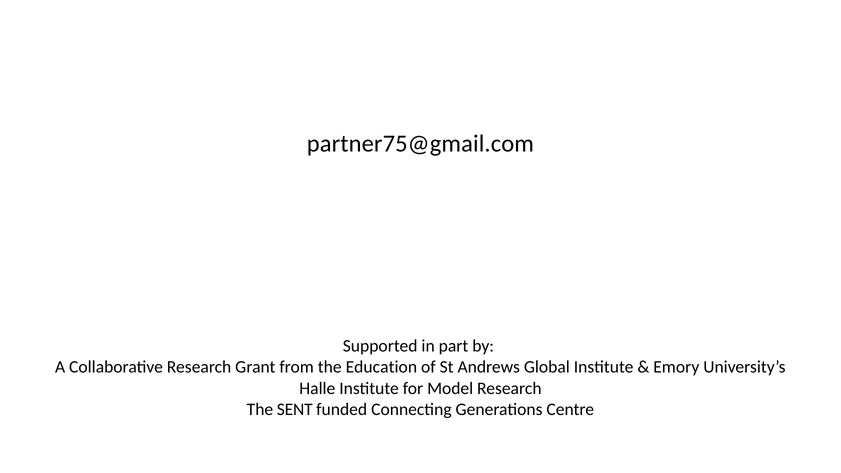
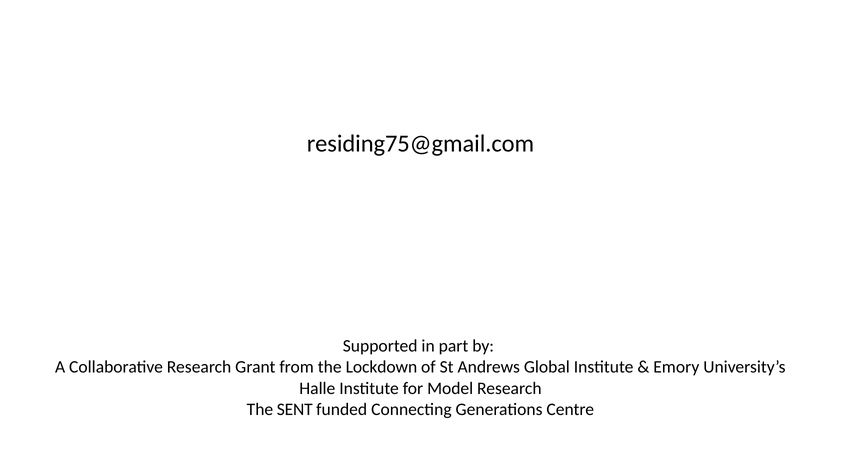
partner75@gmail.com: partner75@gmail.com -> residing75@gmail.com (420, 144)
Education: Education -> Lockdown (381, 367)
